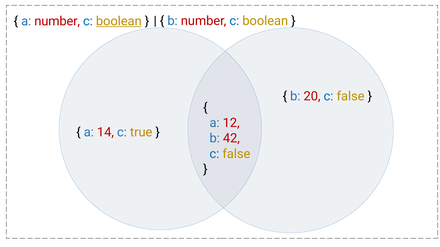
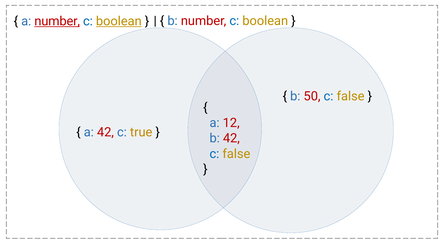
number underline: none -> present (57, 21)
20: 20 -> 50 (312, 96)
a 14: 14 -> 42 (105, 133)
